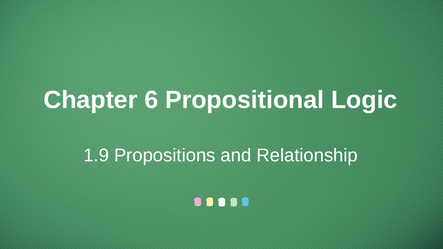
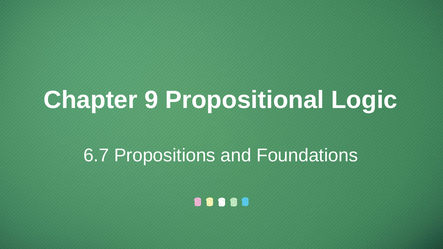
6: 6 -> 9 (151, 100)
1.9: 1.9 -> 6.7 (96, 156)
Relationship: Relationship -> Foundations (307, 156)
